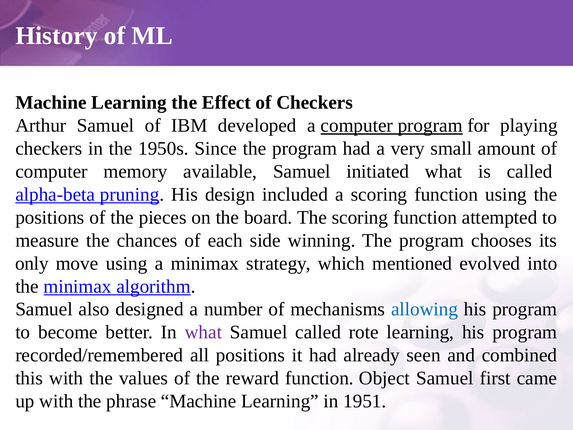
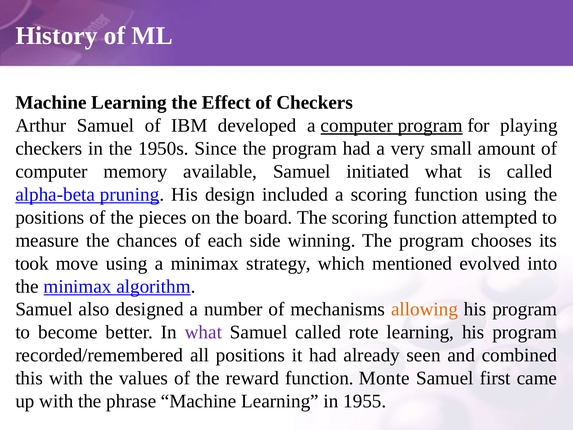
only: only -> took (32, 263)
allowing colour: blue -> orange (425, 309)
Object: Object -> Monte (384, 378)
1951: 1951 -> 1955 (365, 401)
